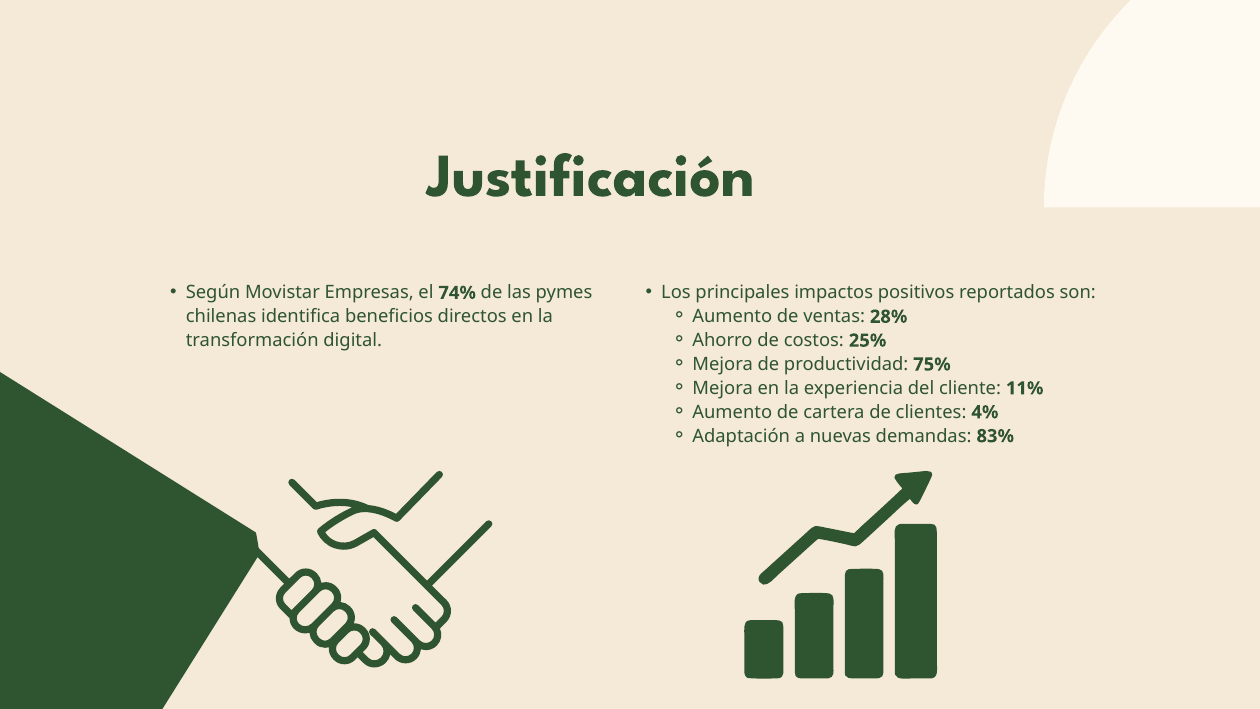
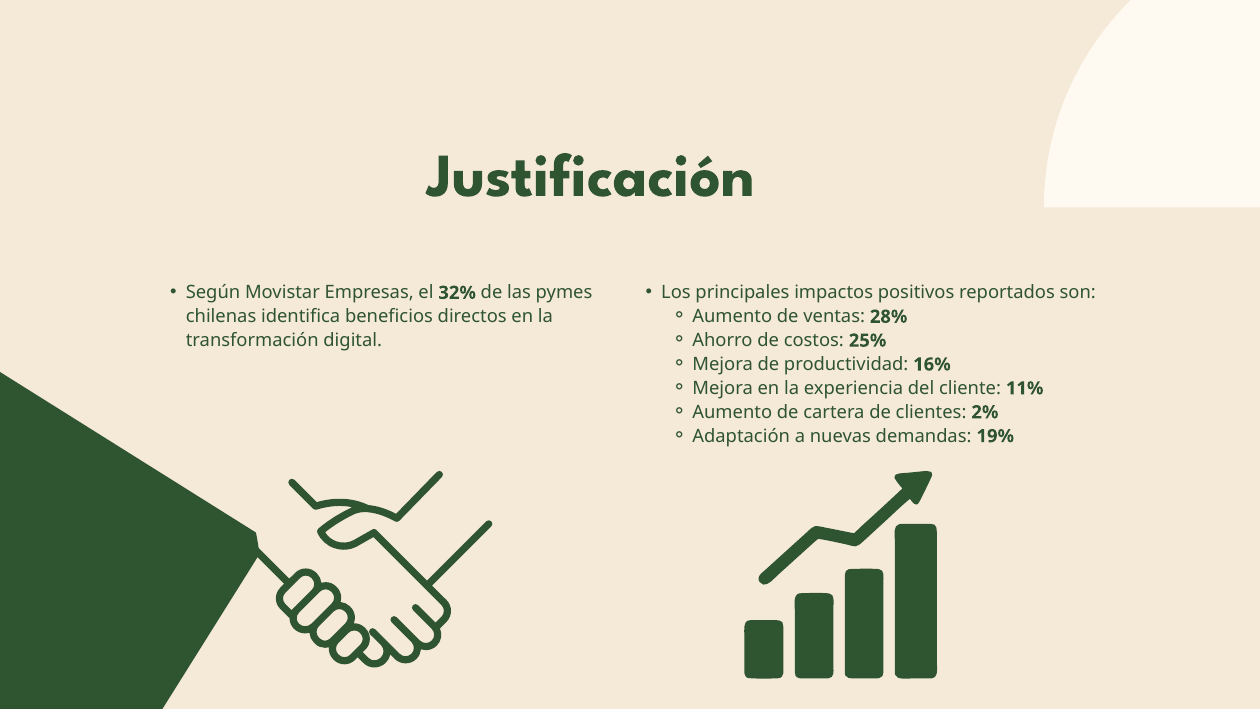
74%: 74% -> 32% (457, 293)
75%: 75% -> 16% (932, 364)
4%: 4% -> 2% (985, 412)
83%: 83% -> 19% (995, 436)
